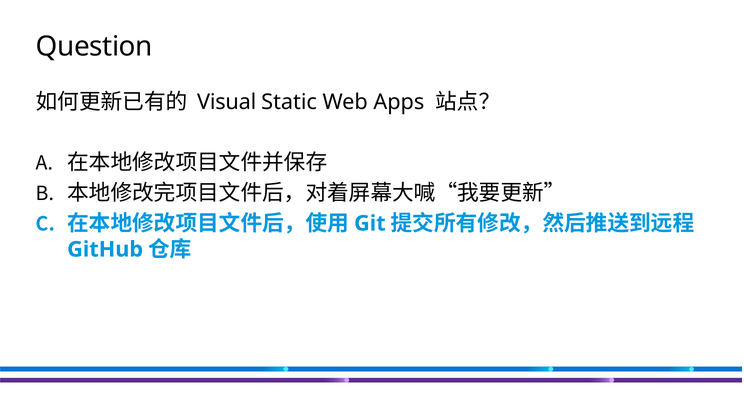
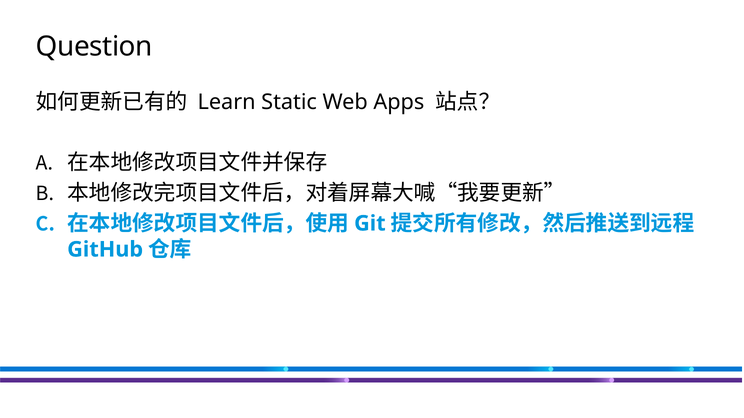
Visual: Visual -> Learn (227, 102)
